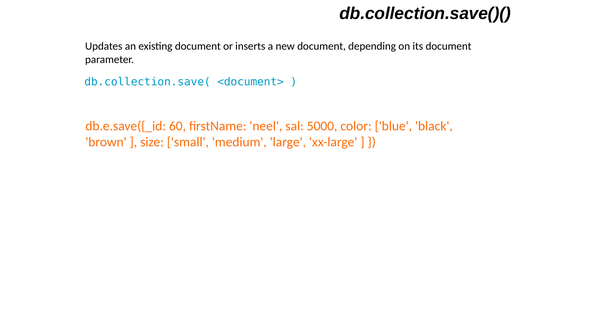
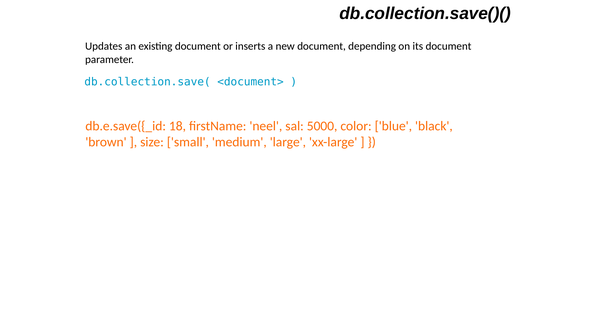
60: 60 -> 18 (177, 126)
